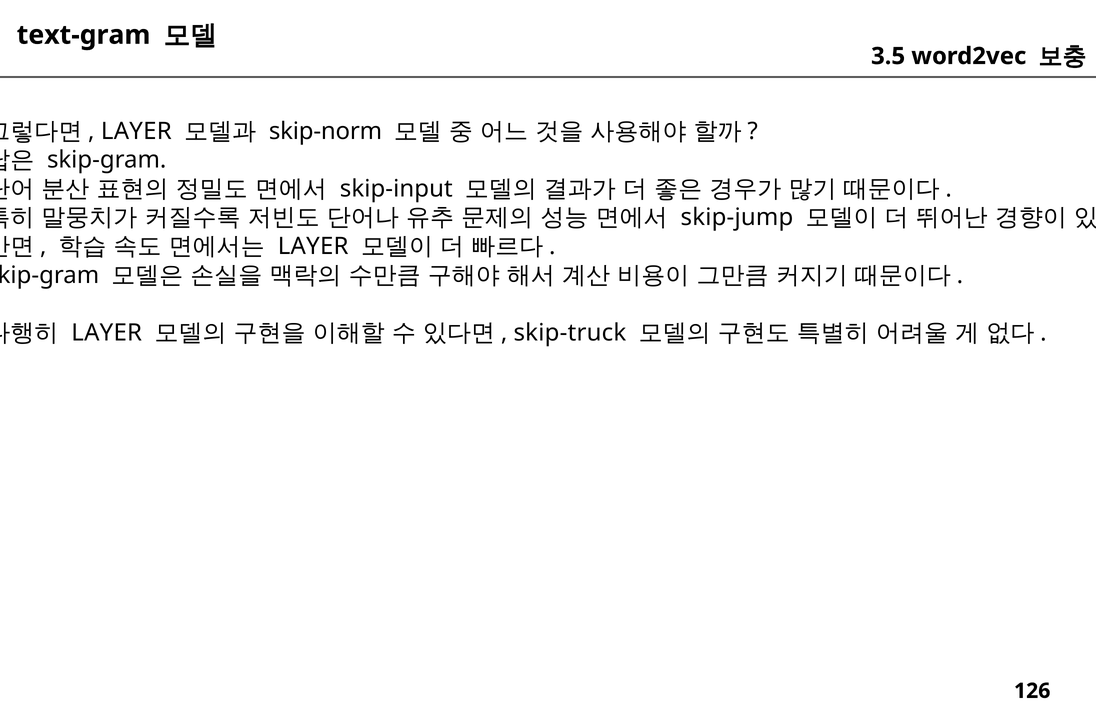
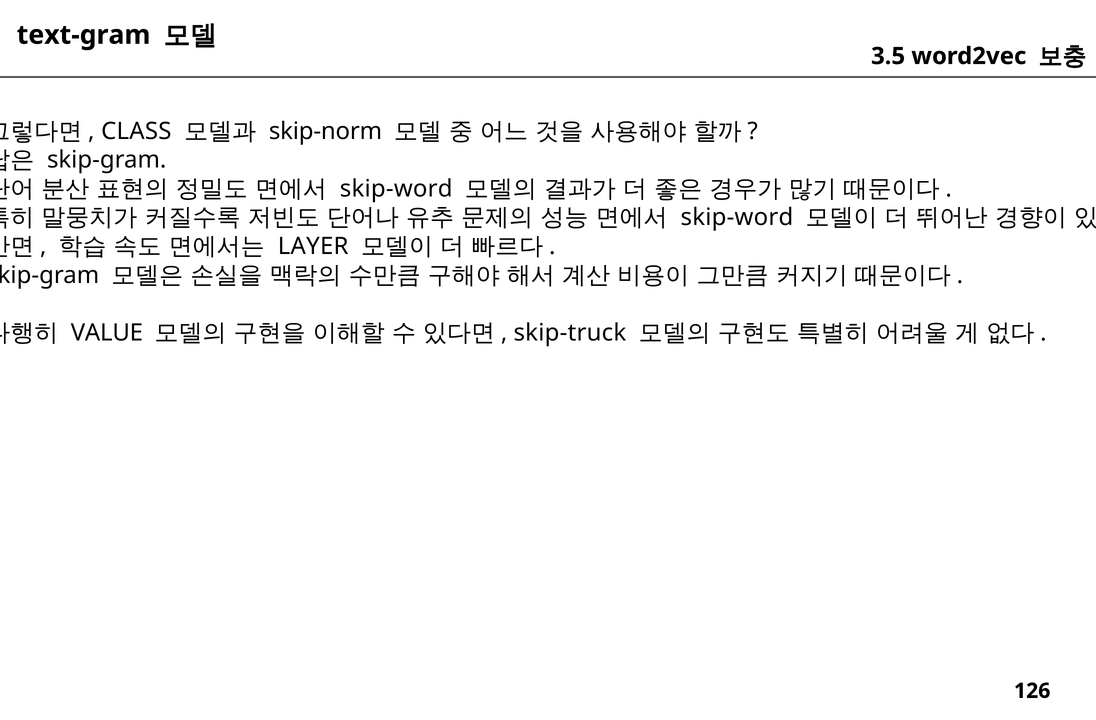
LAYER: LAYER -> CLASS (136, 131)
skip-input: skip-input -> skip-word (396, 189)
skip-jump: skip-jump -> skip-word (737, 218)
LAYER: LAYER -> VALUE (107, 333)
